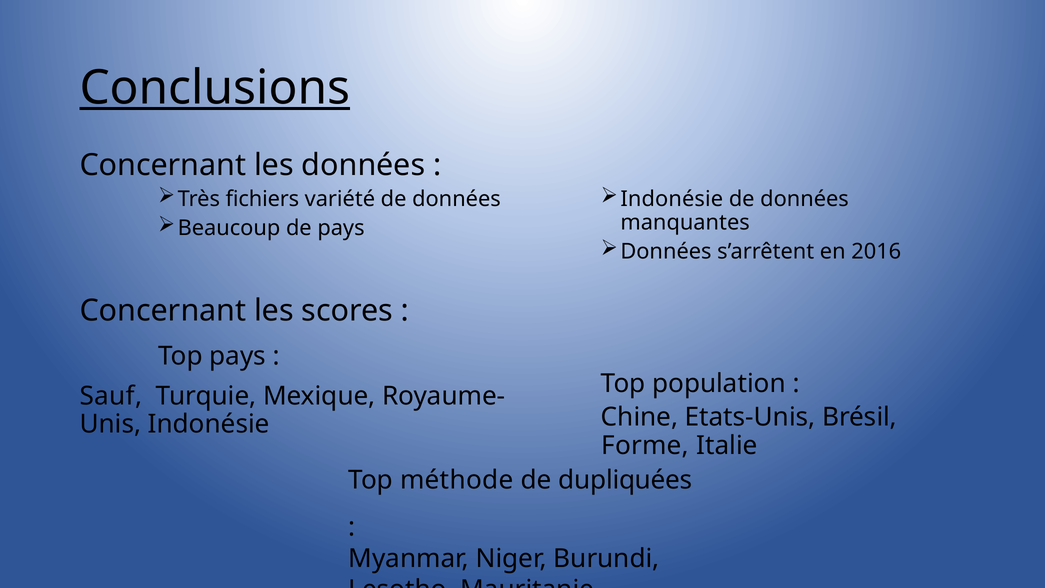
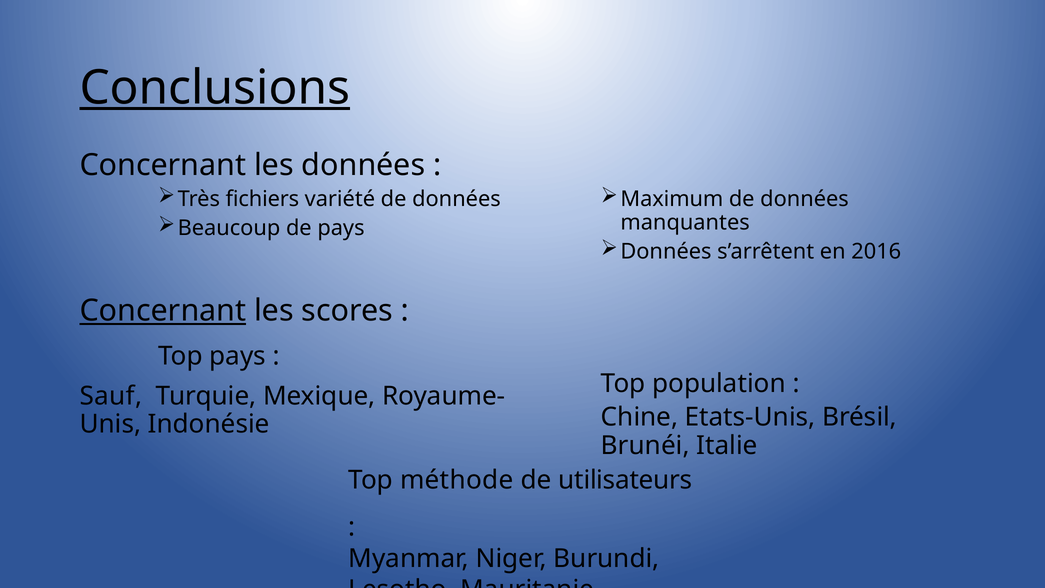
Indonésie: Indonésie -> Maximum (672, 199)
Concernant underline: none -> present (163, 311)
Forme: Forme -> Brunéi (645, 445)
dupliquées: dupliquées -> utilisateurs (625, 480)
